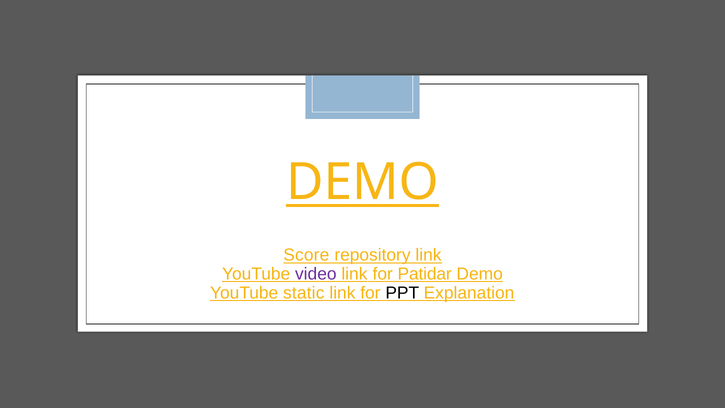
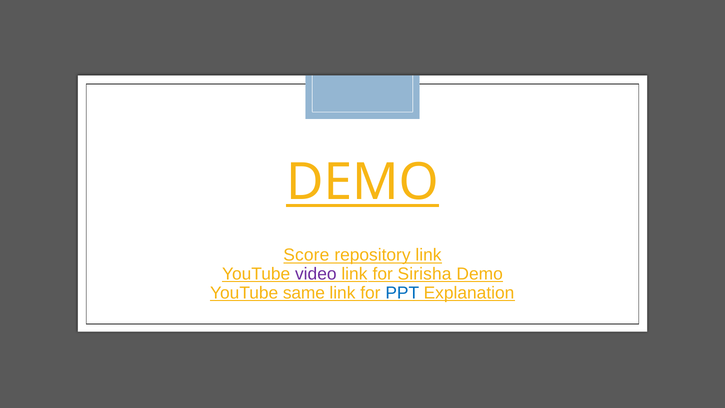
Patidar: Patidar -> Sirisha (425, 274)
static: static -> same (304, 293)
PPT colour: black -> blue (402, 293)
